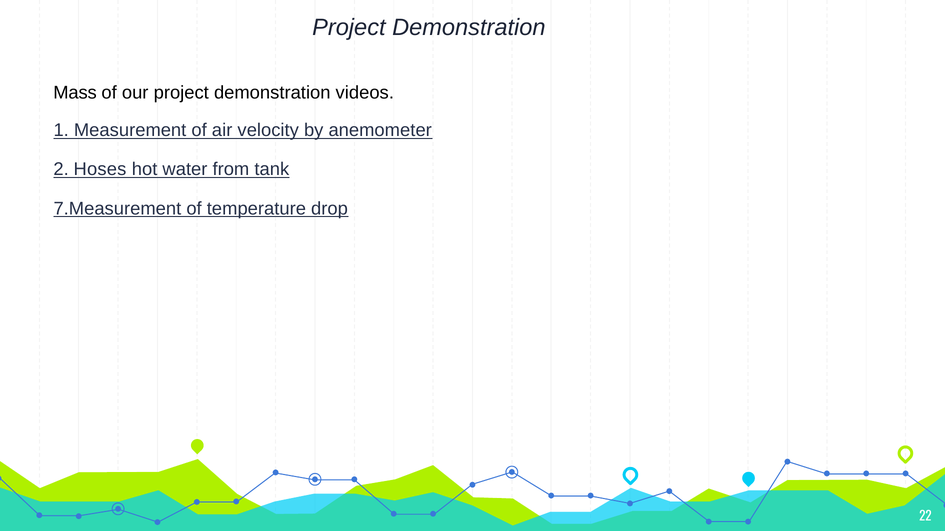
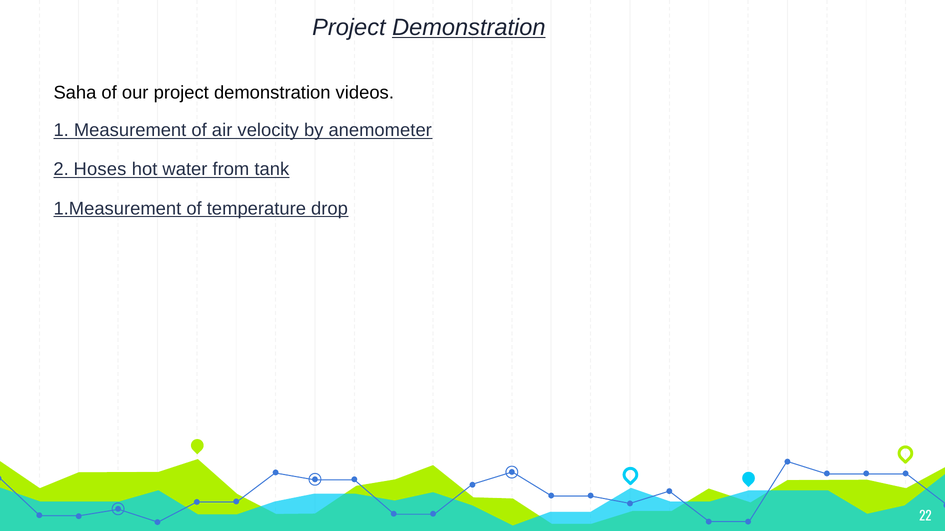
Demonstration underline: none -> present (469, 27)
Mass: Mass -> Saha (75, 93)
7.Measurement: 7.Measurement -> 1.Measurement (117, 209)
